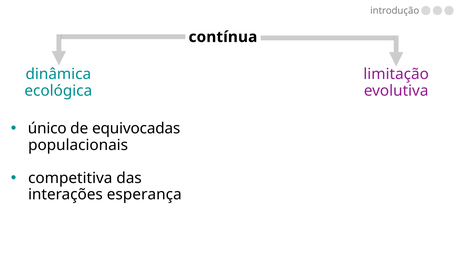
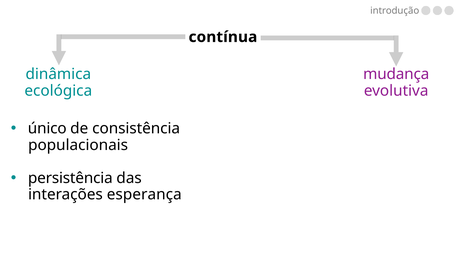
limitação: limitação -> mudança (396, 74)
equivocadas: equivocadas -> consistência (136, 129)
competitiva: competitiva -> persistência (70, 178)
